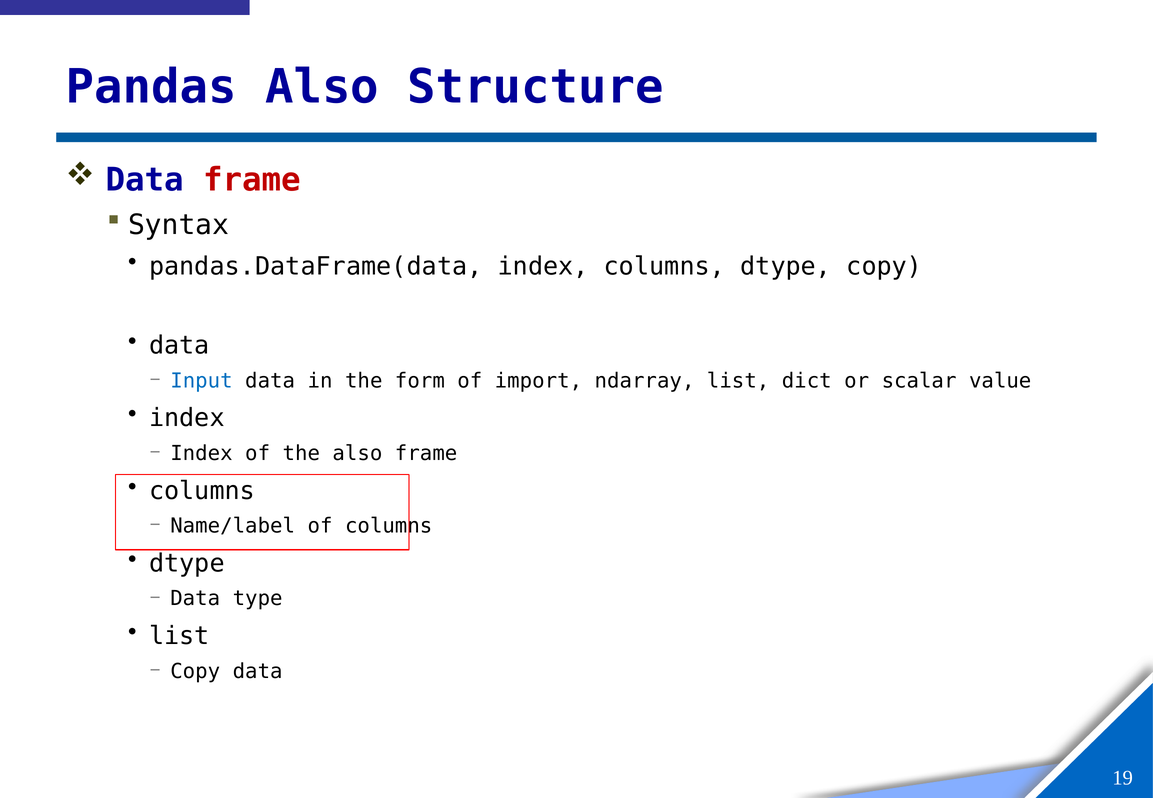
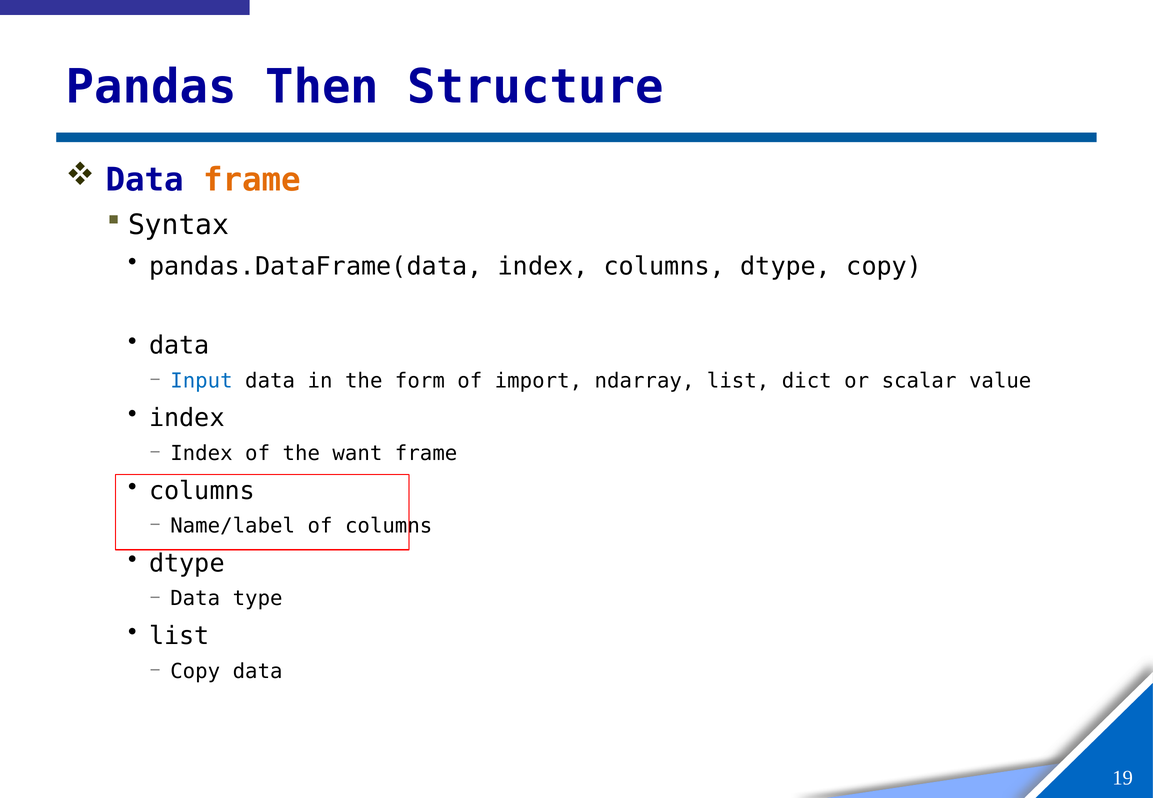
Pandas Also: Also -> Then (322, 87)
frame colour: red -> orange (252, 180)
the also: also -> want (357, 454)
